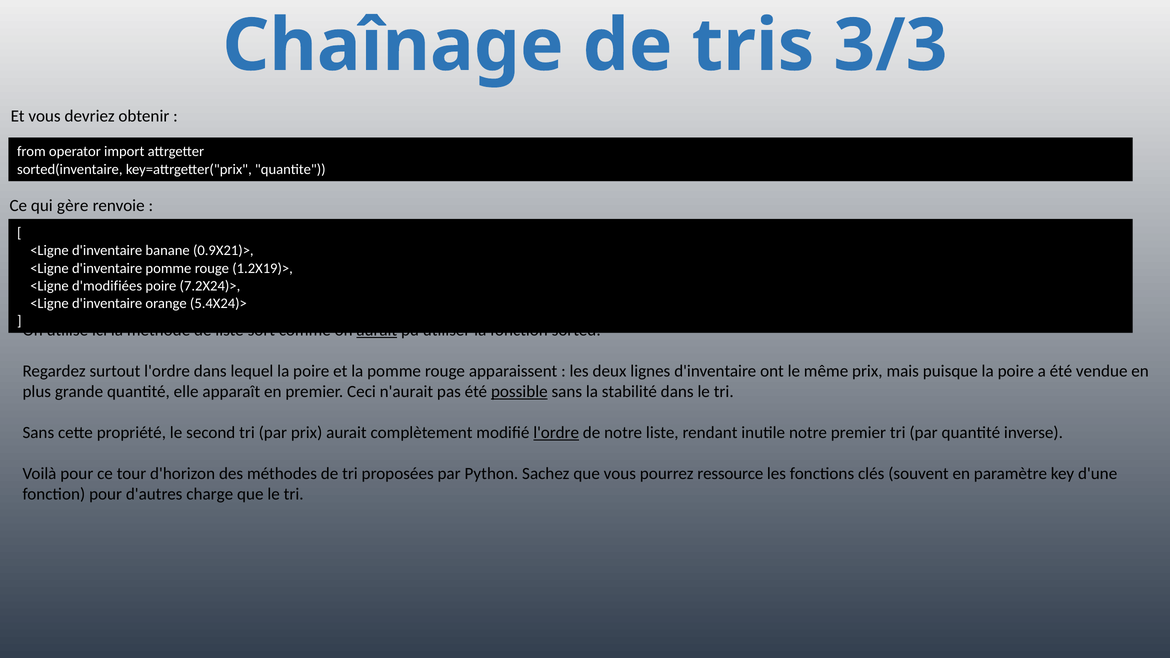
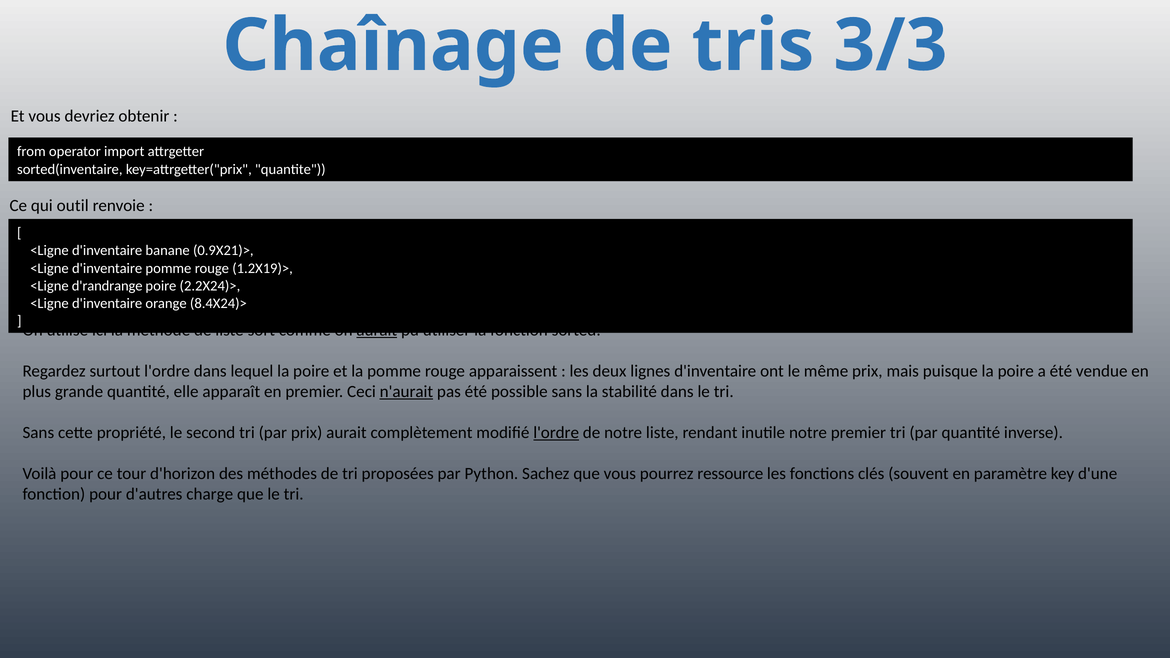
gère: gère -> outil (73, 205)
d'modifiées: d'modifiées -> d'randrange (107, 286)
7.2X24)>: 7.2X24)> -> 2.2X24)> (210, 286)
5.4X24)>: 5.4X24)> -> 8.4X24)> (218, 303)
n'aurait underline: none -> present (406, 392)
possible underline: present -> none (519, 392)
